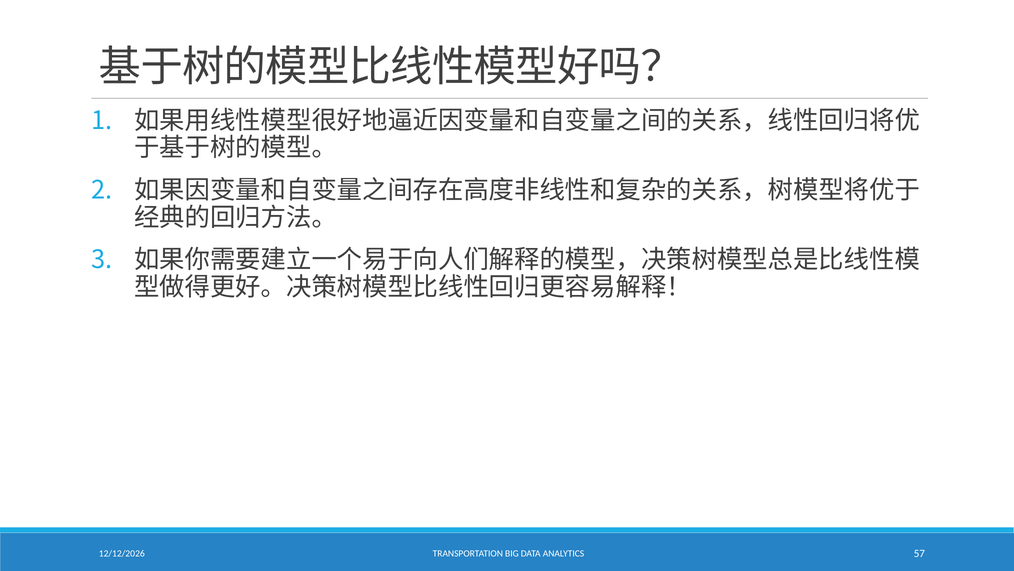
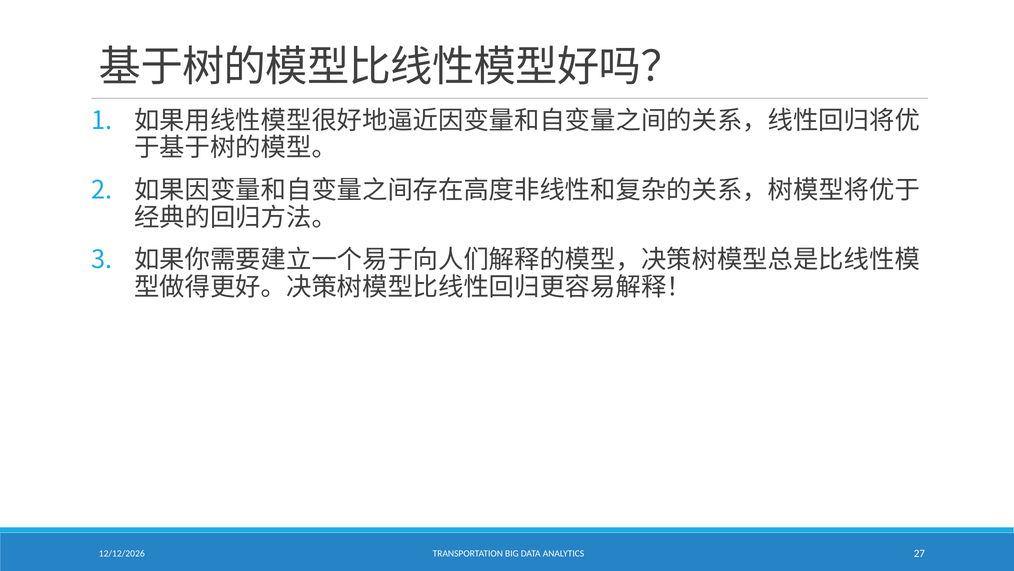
57: 57 -> 27 (919, 553)
